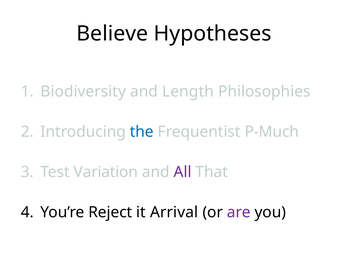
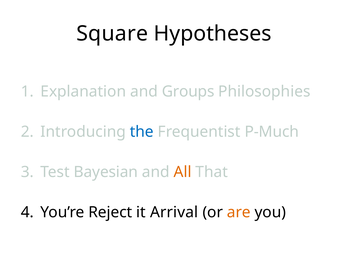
Believe: Believe -> Square (112, 34)
Biodiversity: Biodiversity -> Explanation (83, 92)
Length: Length -> Groups (188, 92)
Variation: Variation -> Bayesian (106, 172)
All colour: purple -> orange (183, 172)
are colour: purple -> orange (239, 212)
